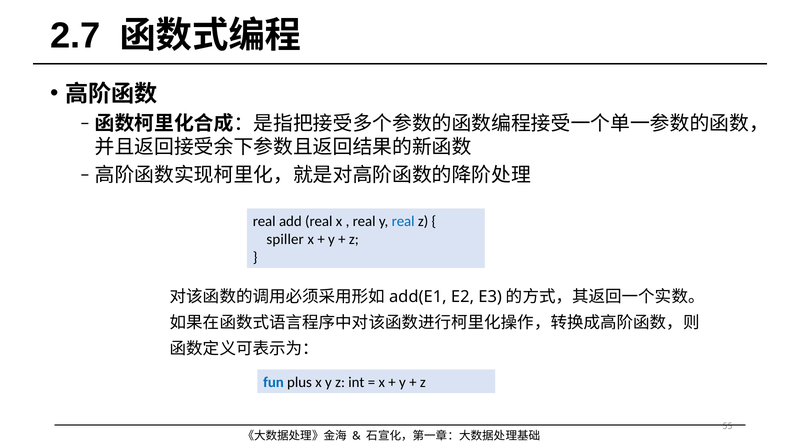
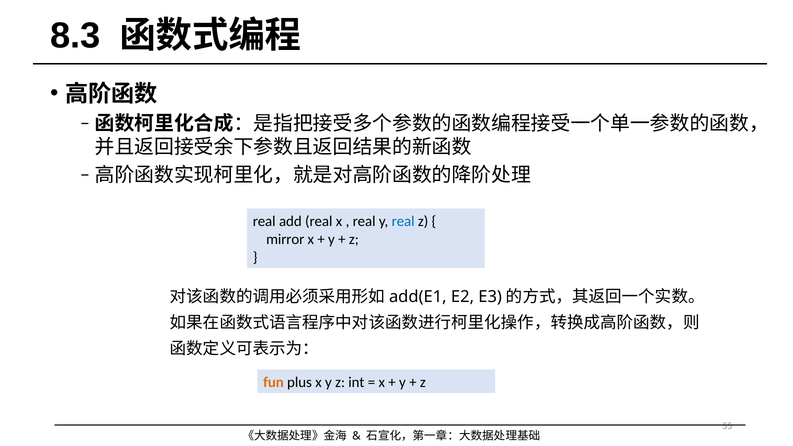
2.7: 2.7 -> 8.3 (75, 36)
spiller: spiller -> mirror (285, 239)
fun colour: blue -> orange (274, 382)
